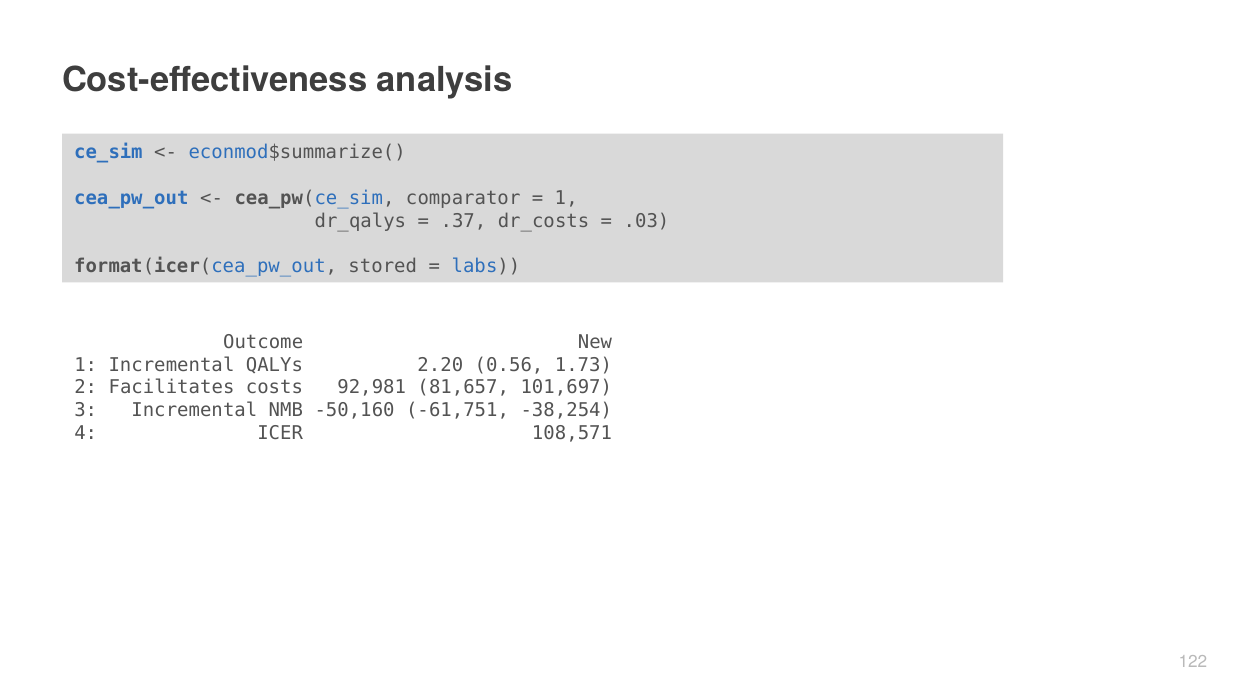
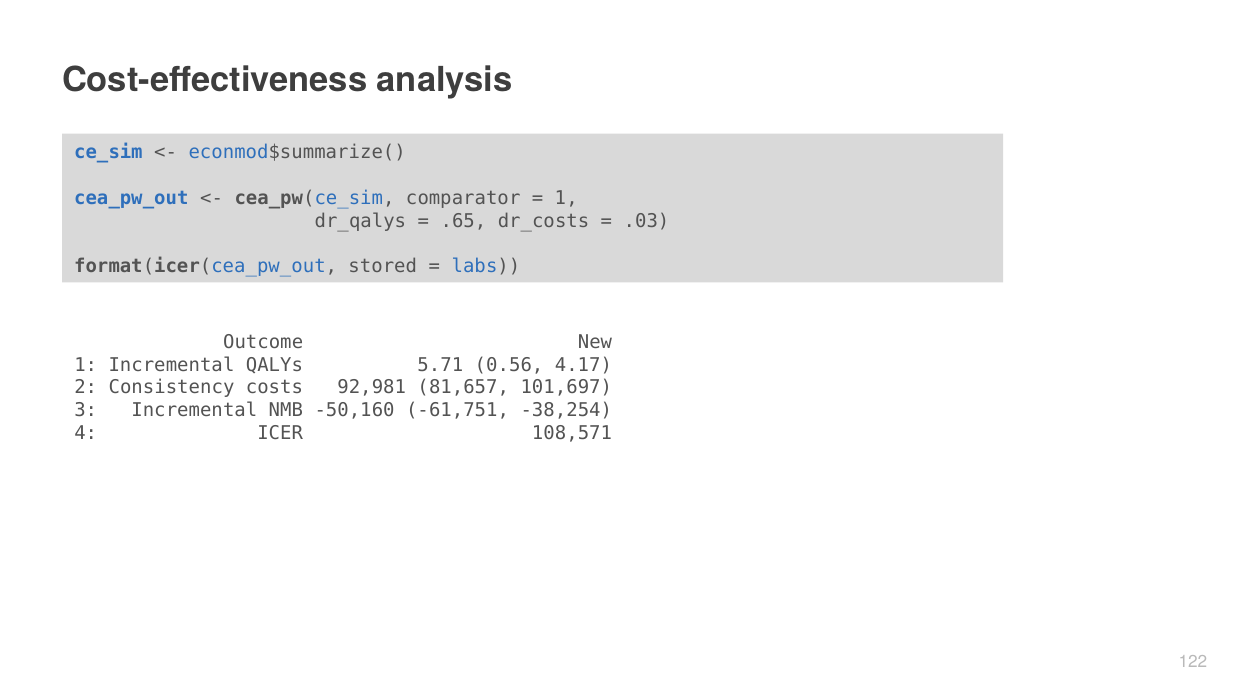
.37: .37 -> .65 (463, 221)
2.20: 2.20 -> 5.71 (440, 365)
1.73: 1.73 -> 4.17 (583, 365)
Facilitates: Facilitates -> Consistency (171, 388)
